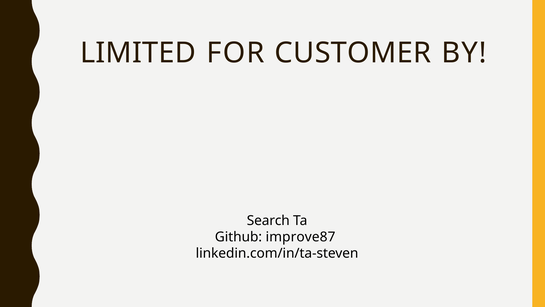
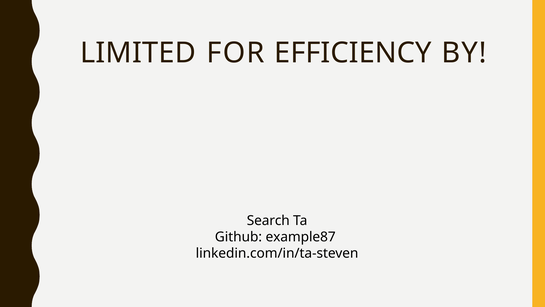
CUSTOMER: CUSTOMER -> EFFICIENCY (353, 53)
improve87: improve87 -> example87 (301, 237)
